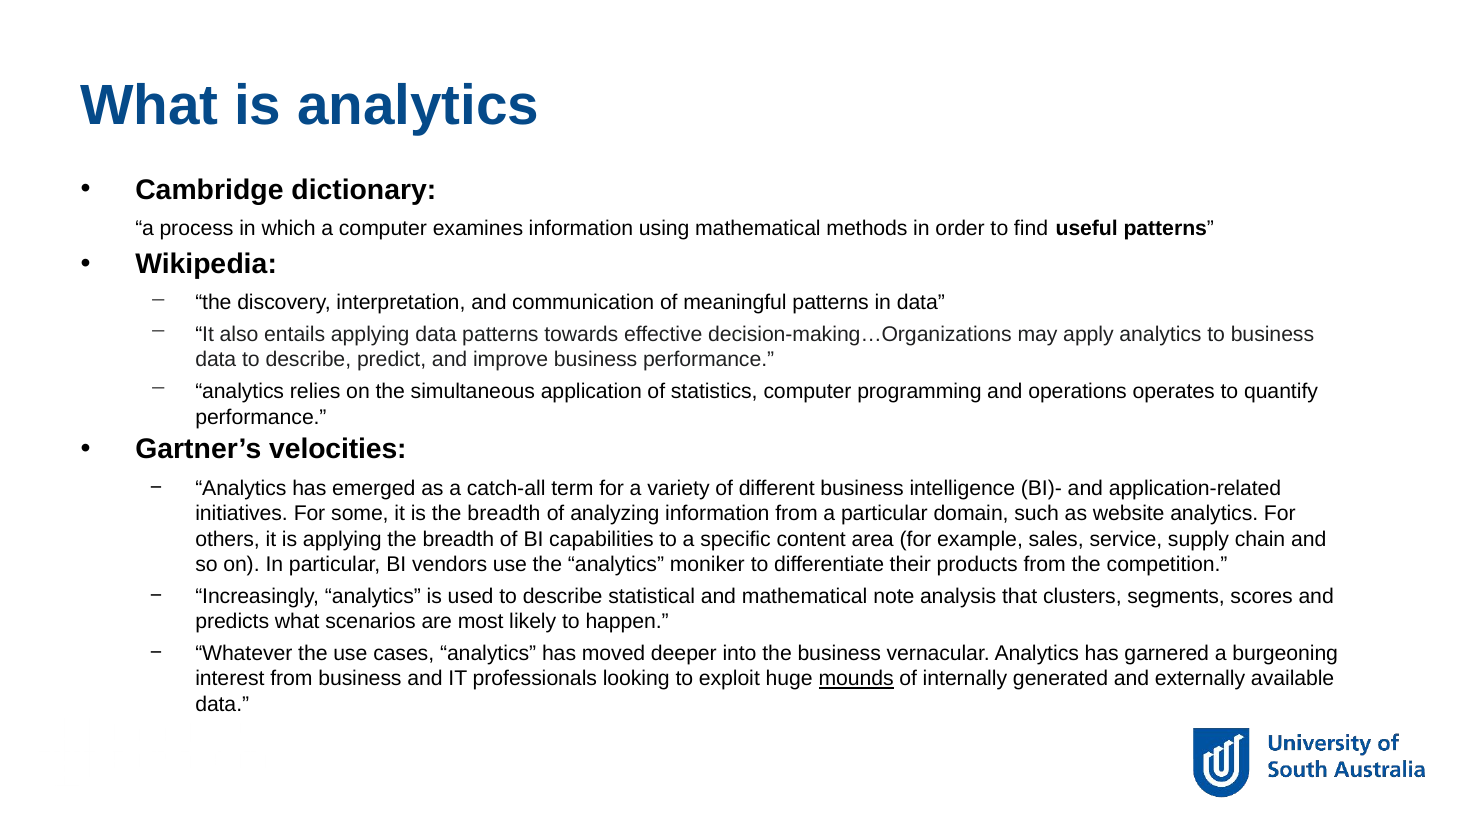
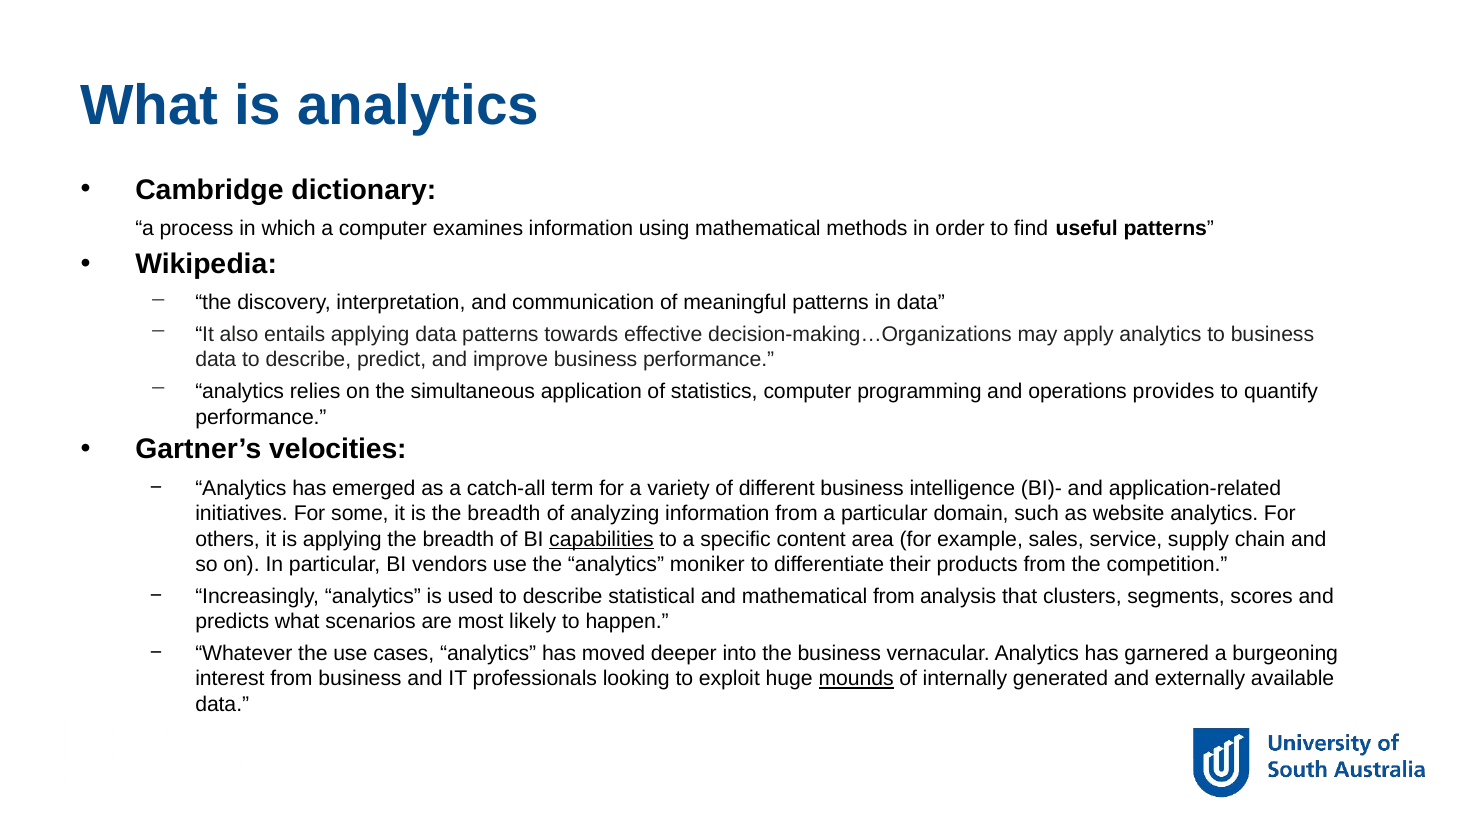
operates: operates -> provides (1174, 391)
capabilities underline: none -> present (601, 539)
mathematical note: note -> from (894, 596)
